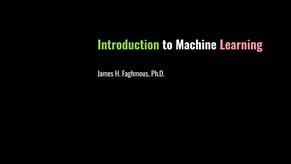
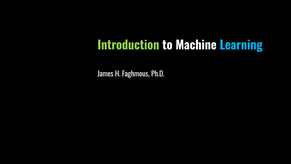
Learning colour: pink -> light blue (241, 45)
